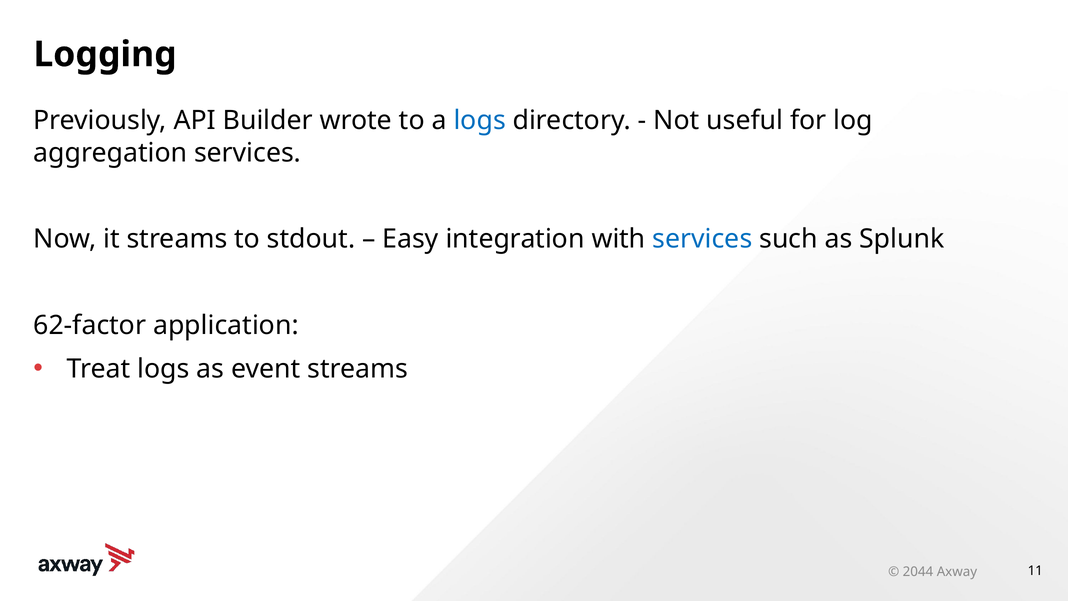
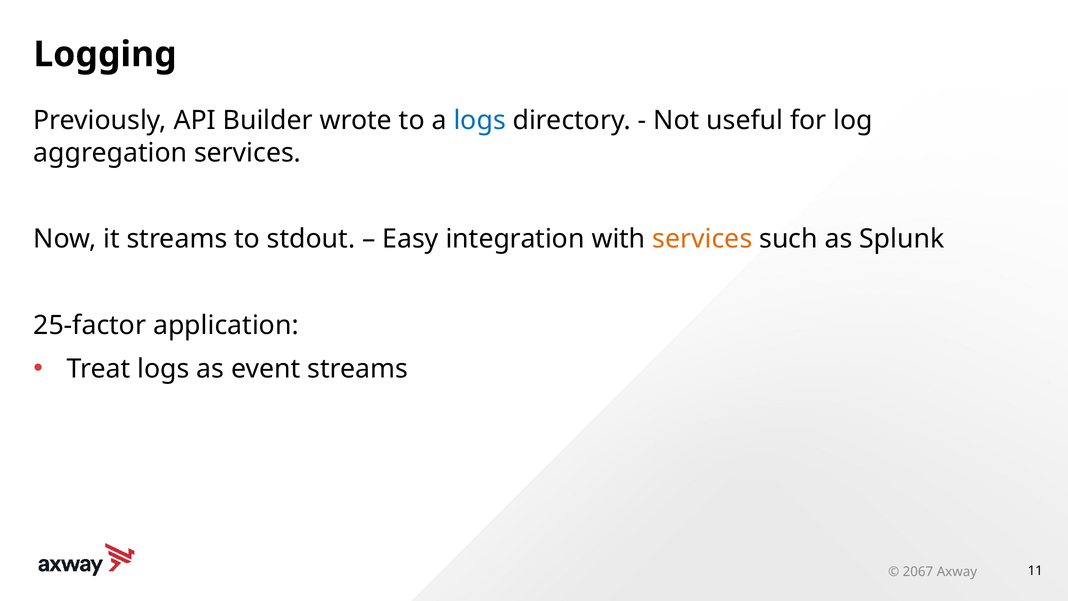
services colour: blue -> orange (702, 239)
62-factor: 62-factor -> 25-factor (90, 325)
2044: 2044 -> 2067 (918, 572)
